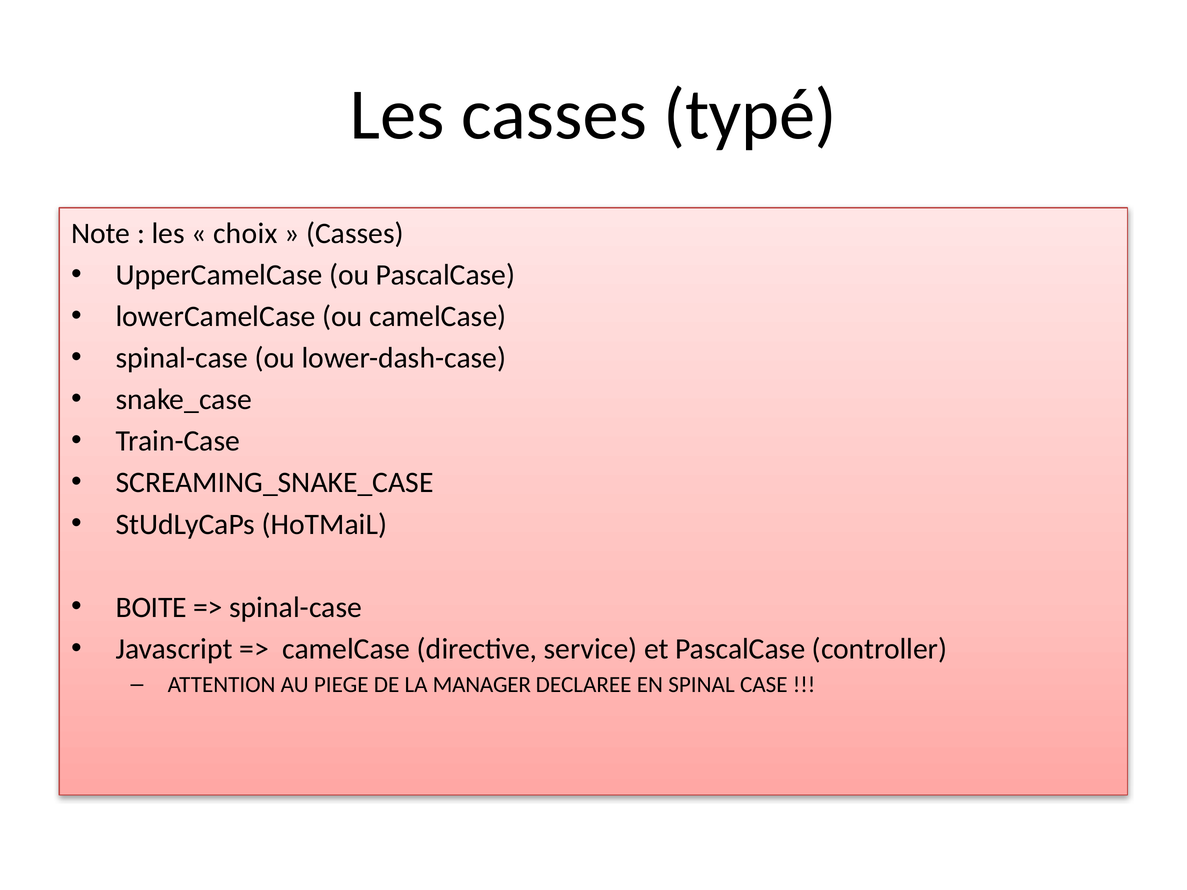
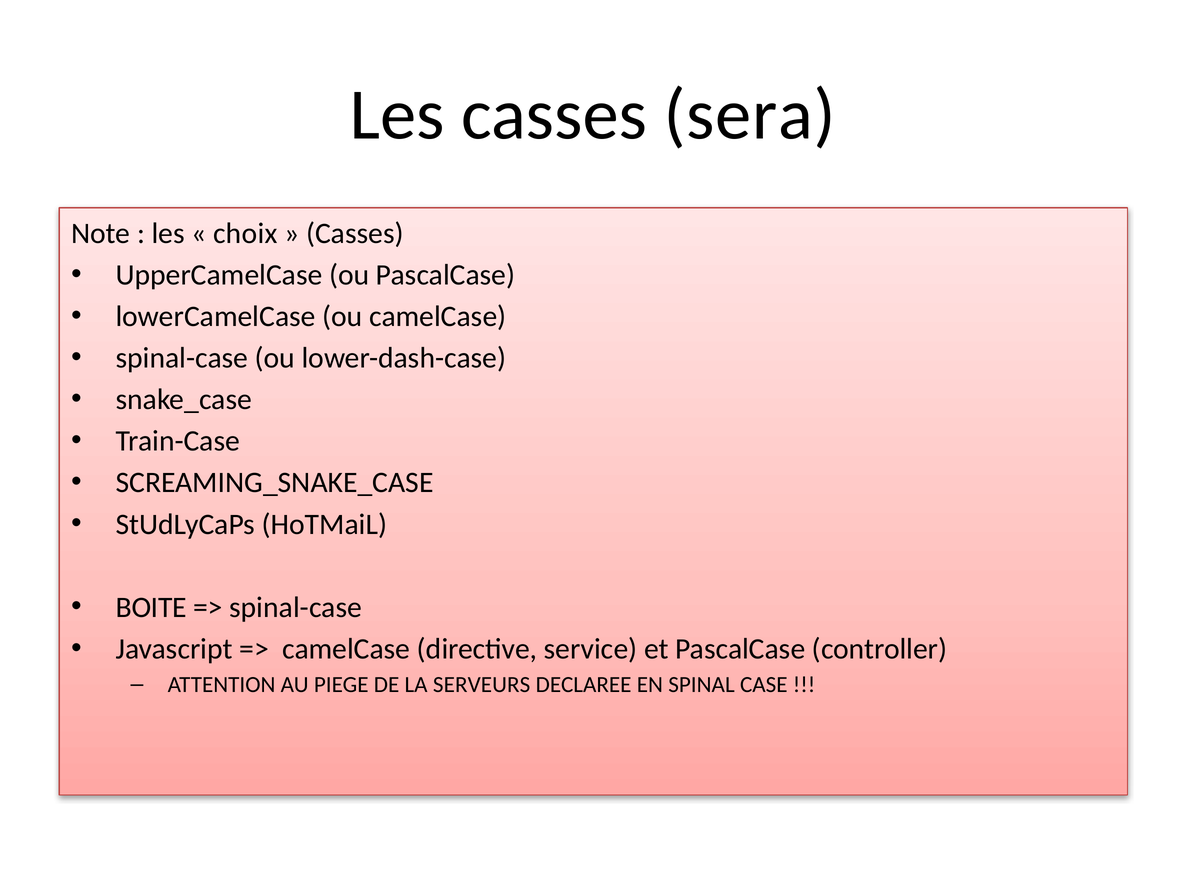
typé: typé -> sera (750, 115)
MANAGER: MANAGER -> SERVEURS (482, 685)
